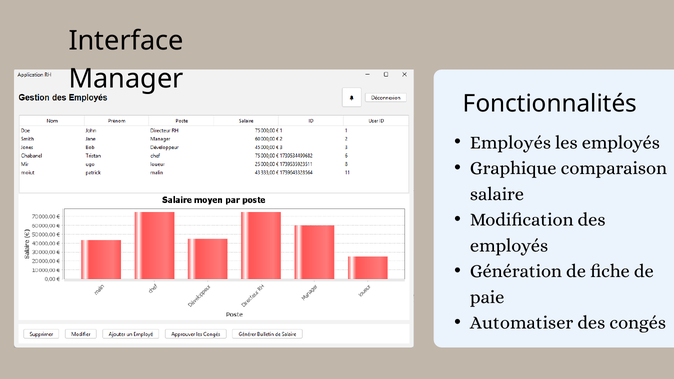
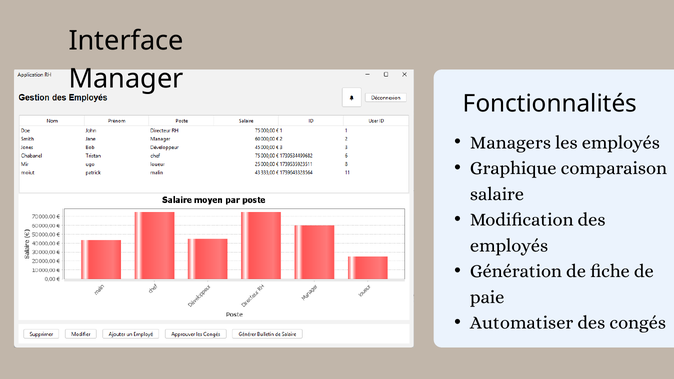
Employés: Employés -> Managers (511, 142)
